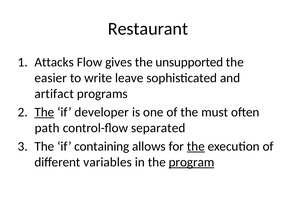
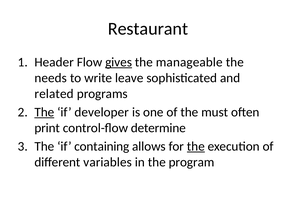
Attacks: Attacks -> Header (54, 62)
gives underline: none -> present (119, 62)
unsupported: unsupported -> manageable (189, 62)
easier: easier -> needs (51, 78)
artifact: artifact -> related (54, 94)
path: path -> print (47, 128)
separated: separated -> determine (158, 128)
program underline: present -> none (192, 162)
